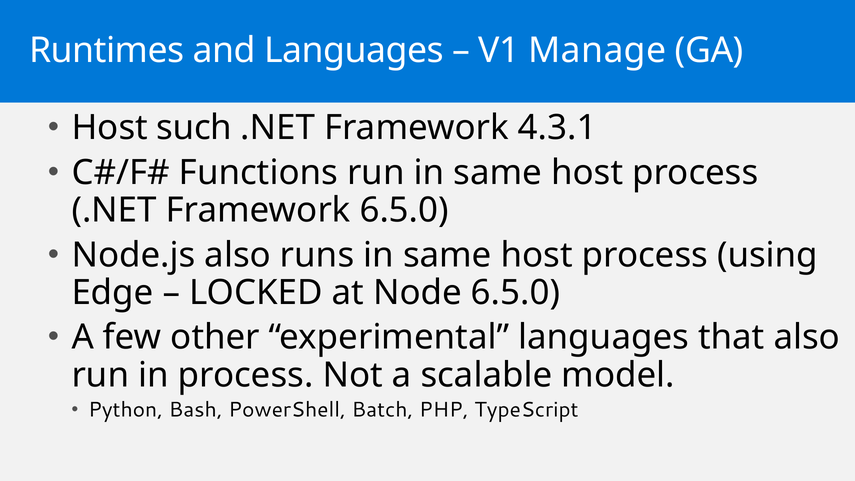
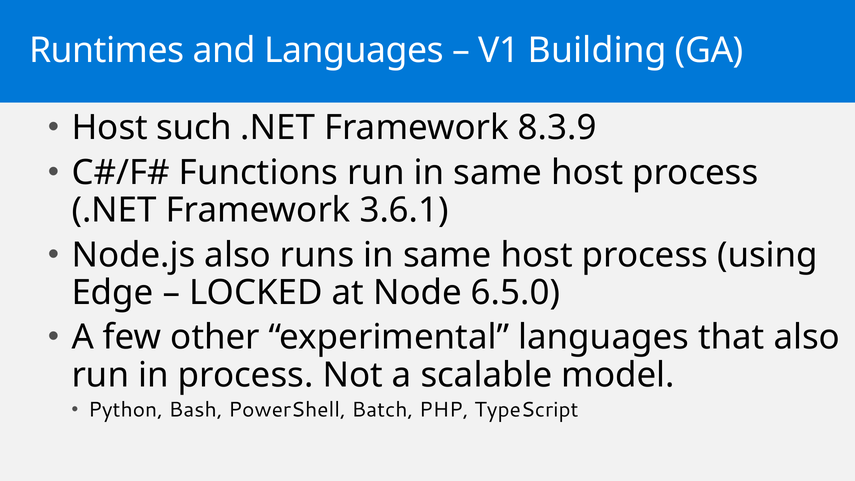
Manage: Manage -> Building (597, 50)
4.3.1: 4.3.1 -> 8.3.9 (557, 128)
Framework 6.5.0: 6.5.0 -> 3.6.1 (404, 210)
